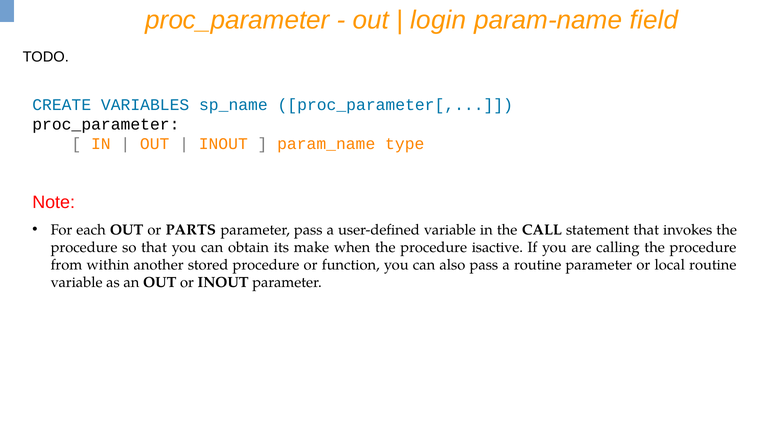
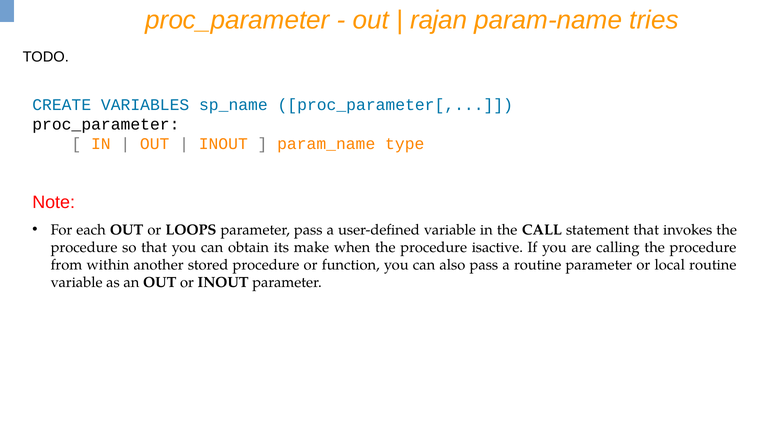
login: login -> rajan (439, 20)
field: field -> tries (654, 20)
PARTS: PARTS -> LOOPS (191, 230)
